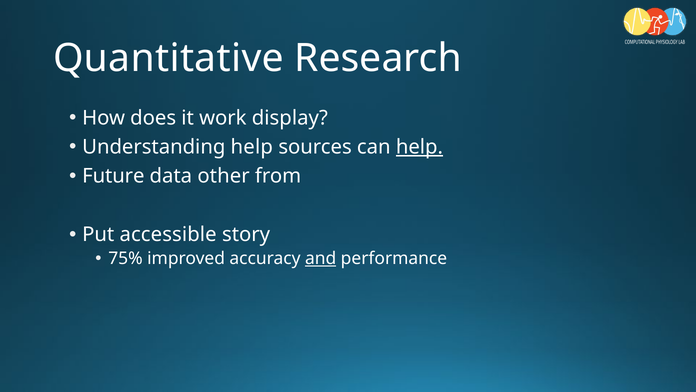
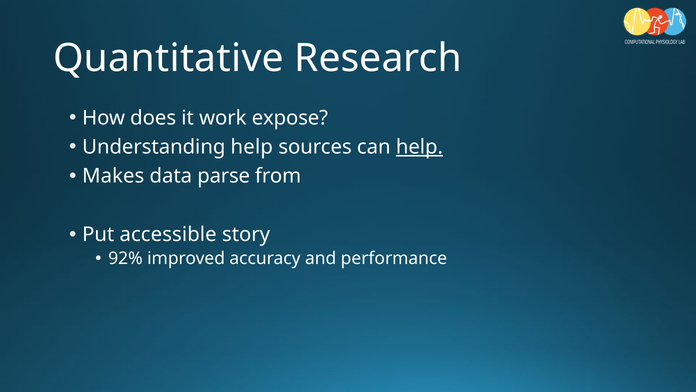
display: display -> expose (290, 118)
Future: Future -> Makes (113, 176)
other: other -> parse (224, 176)
75%: 75% -> 92% (125, 258)
and underline: present -> none (321, 258)
